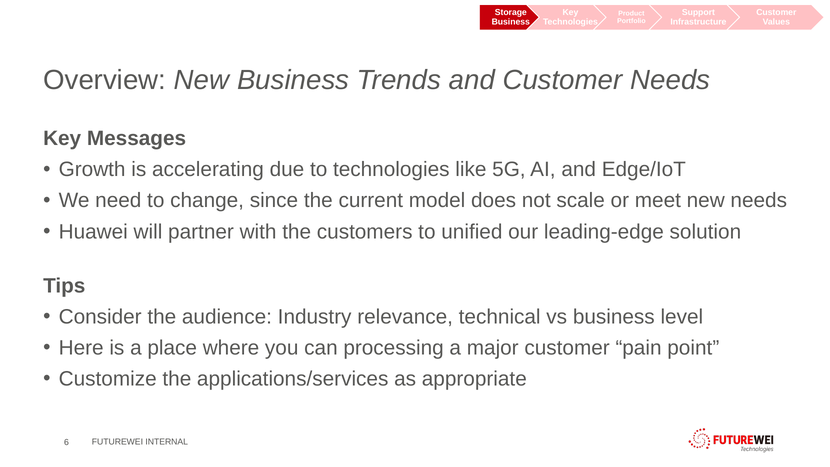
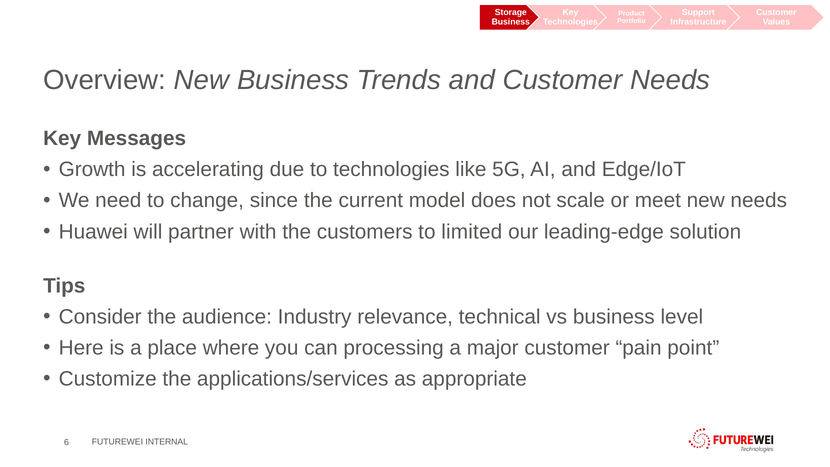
unified: unified -> limited (472, 232)
